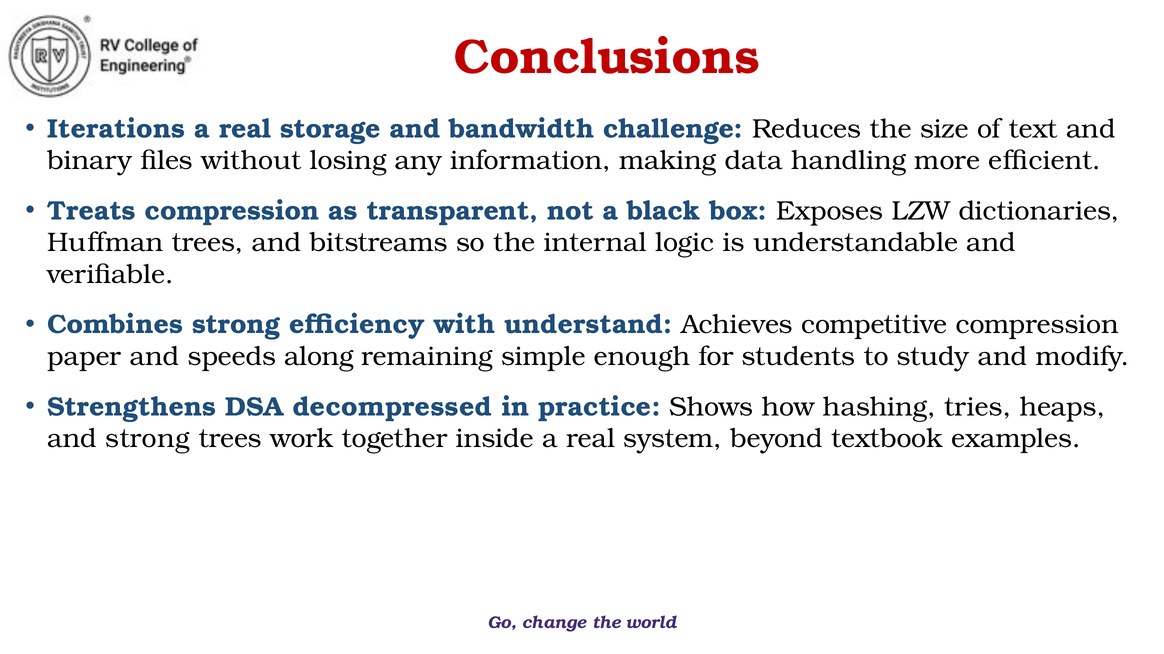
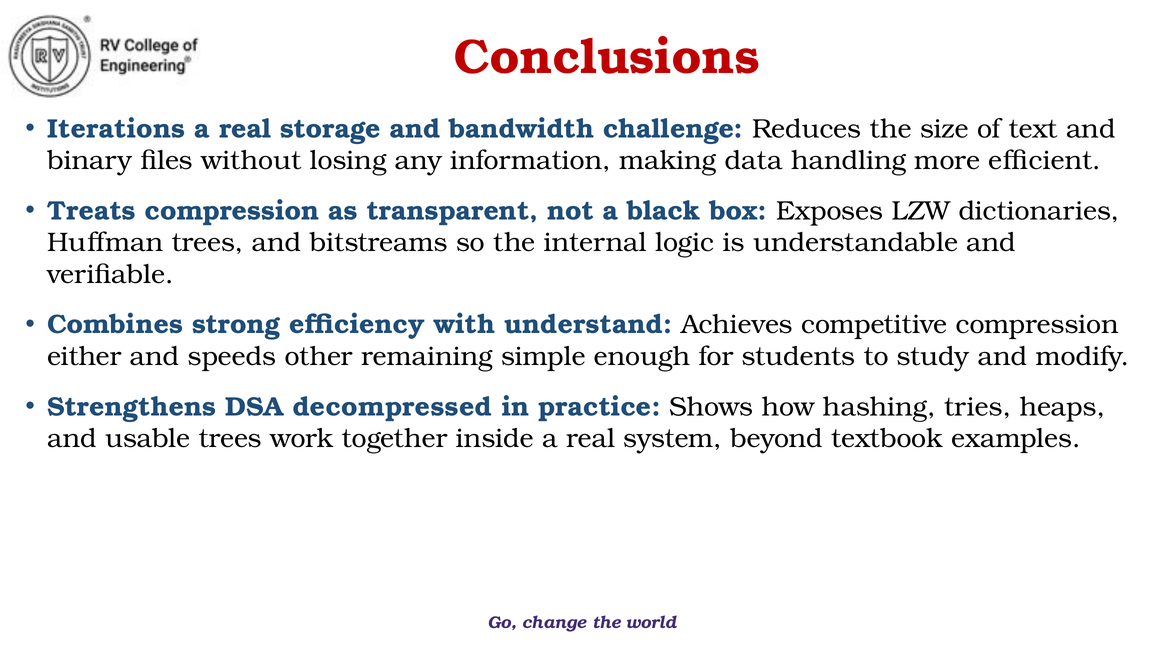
paper: paper -> either (84, 357)
along: along -> other (319, 357)
and strong: strong -> usable (148, 439)
